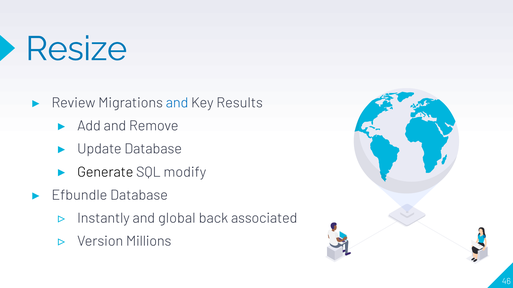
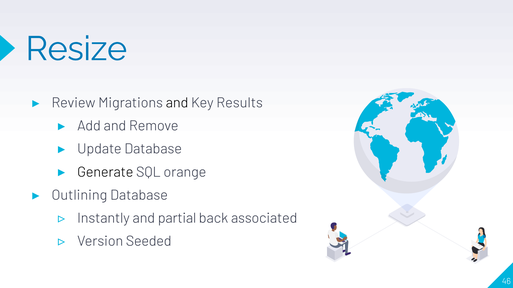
and colour: blue -> black (177, 103)
modify: modify -> orange (185, 172)
Efbundle: Efbundle -> Outlining (79, 195)
global: global -> partial (177, 218)
Millions: Millions -> Seeded (149, 242)
